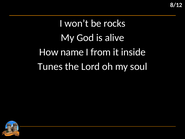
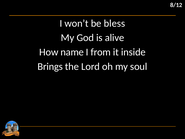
rocks: rocks -> bless (114, 23)
Tunes: Tunes -> Brings (50, 66)
